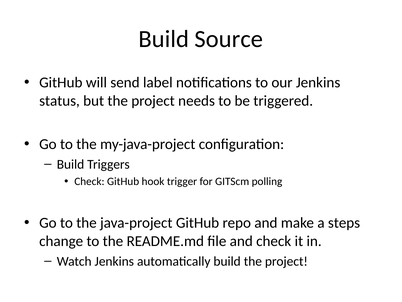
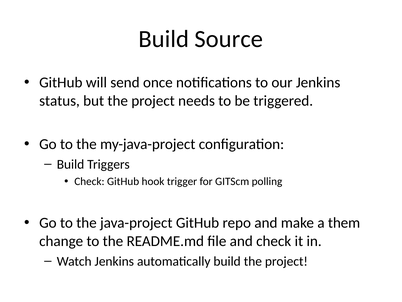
label: label -> once (158, 82)
steps: steps -> them (344, 223)
